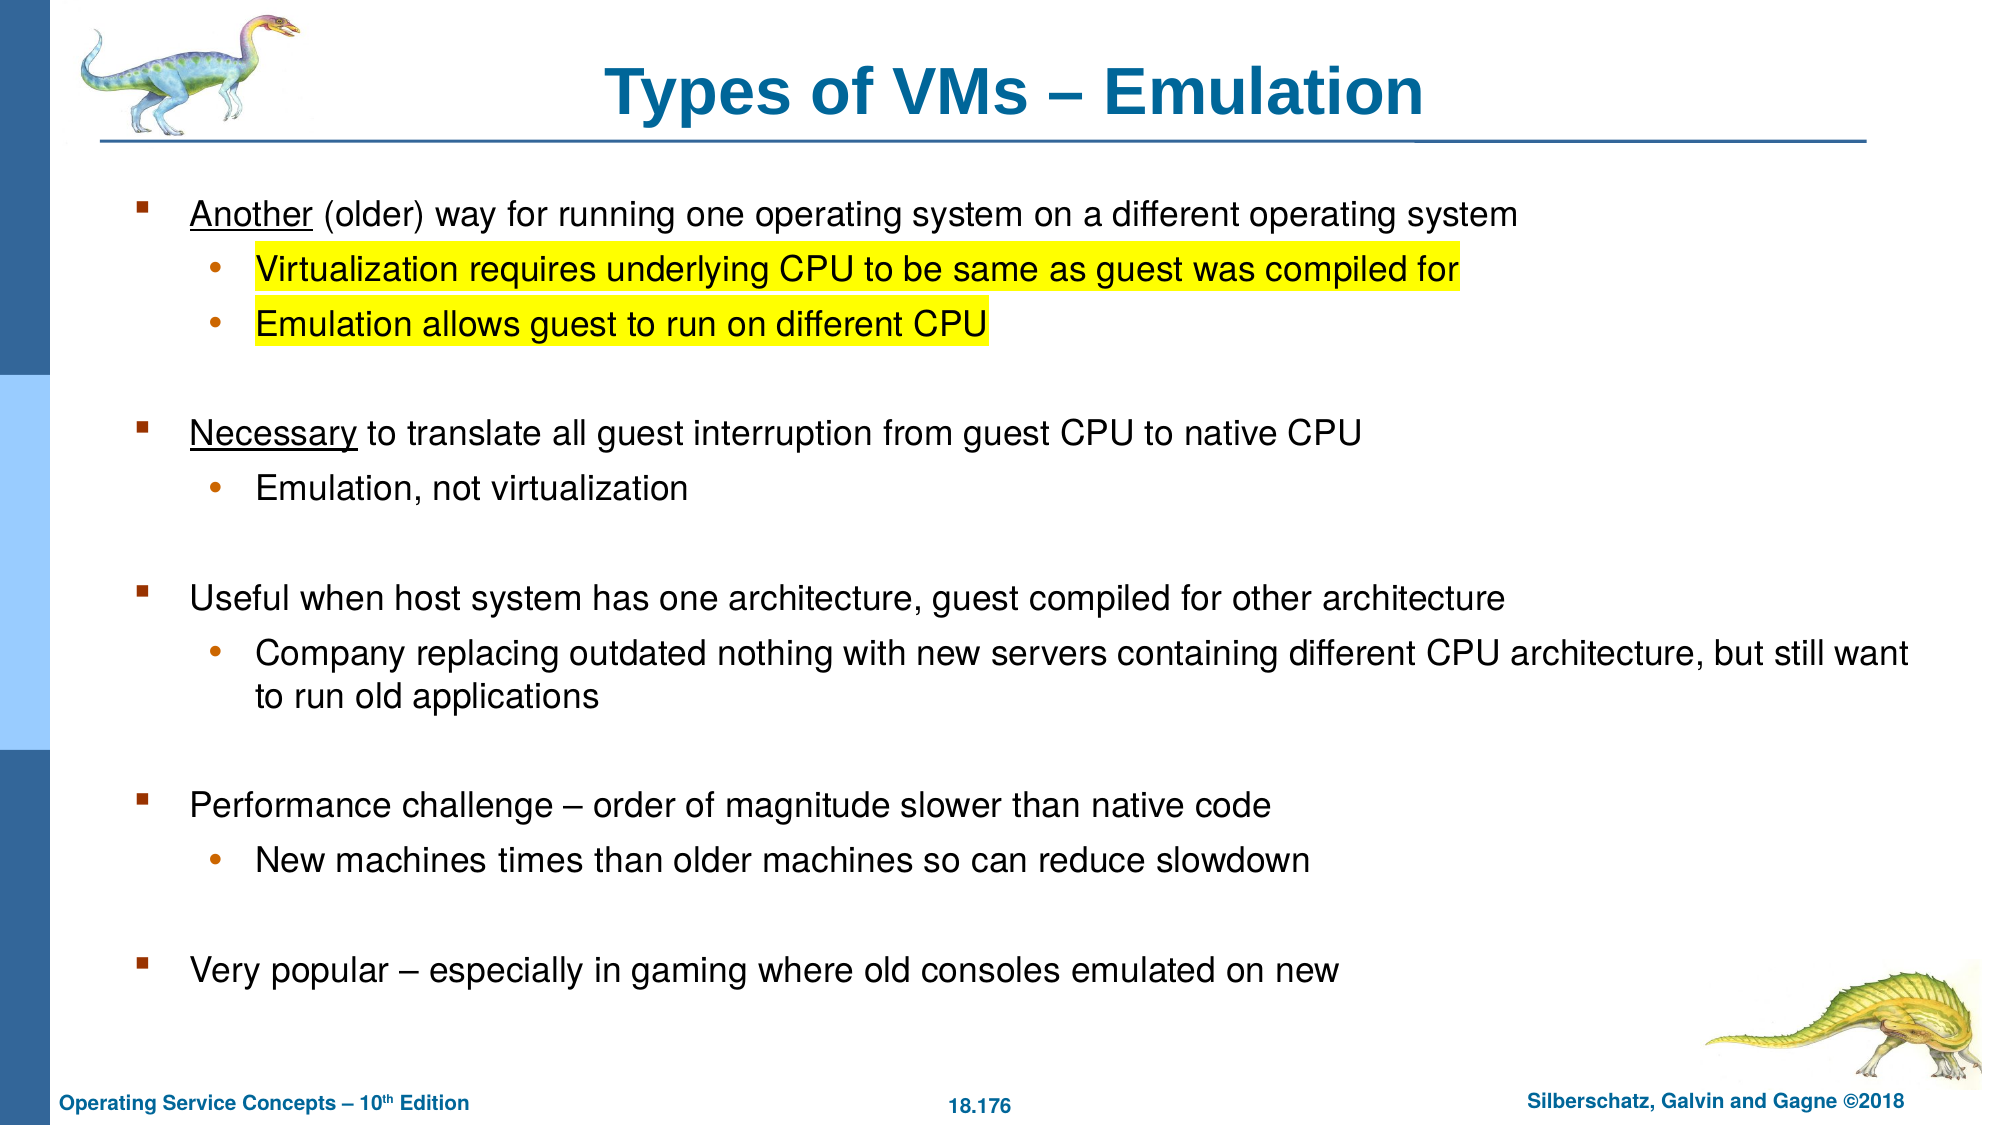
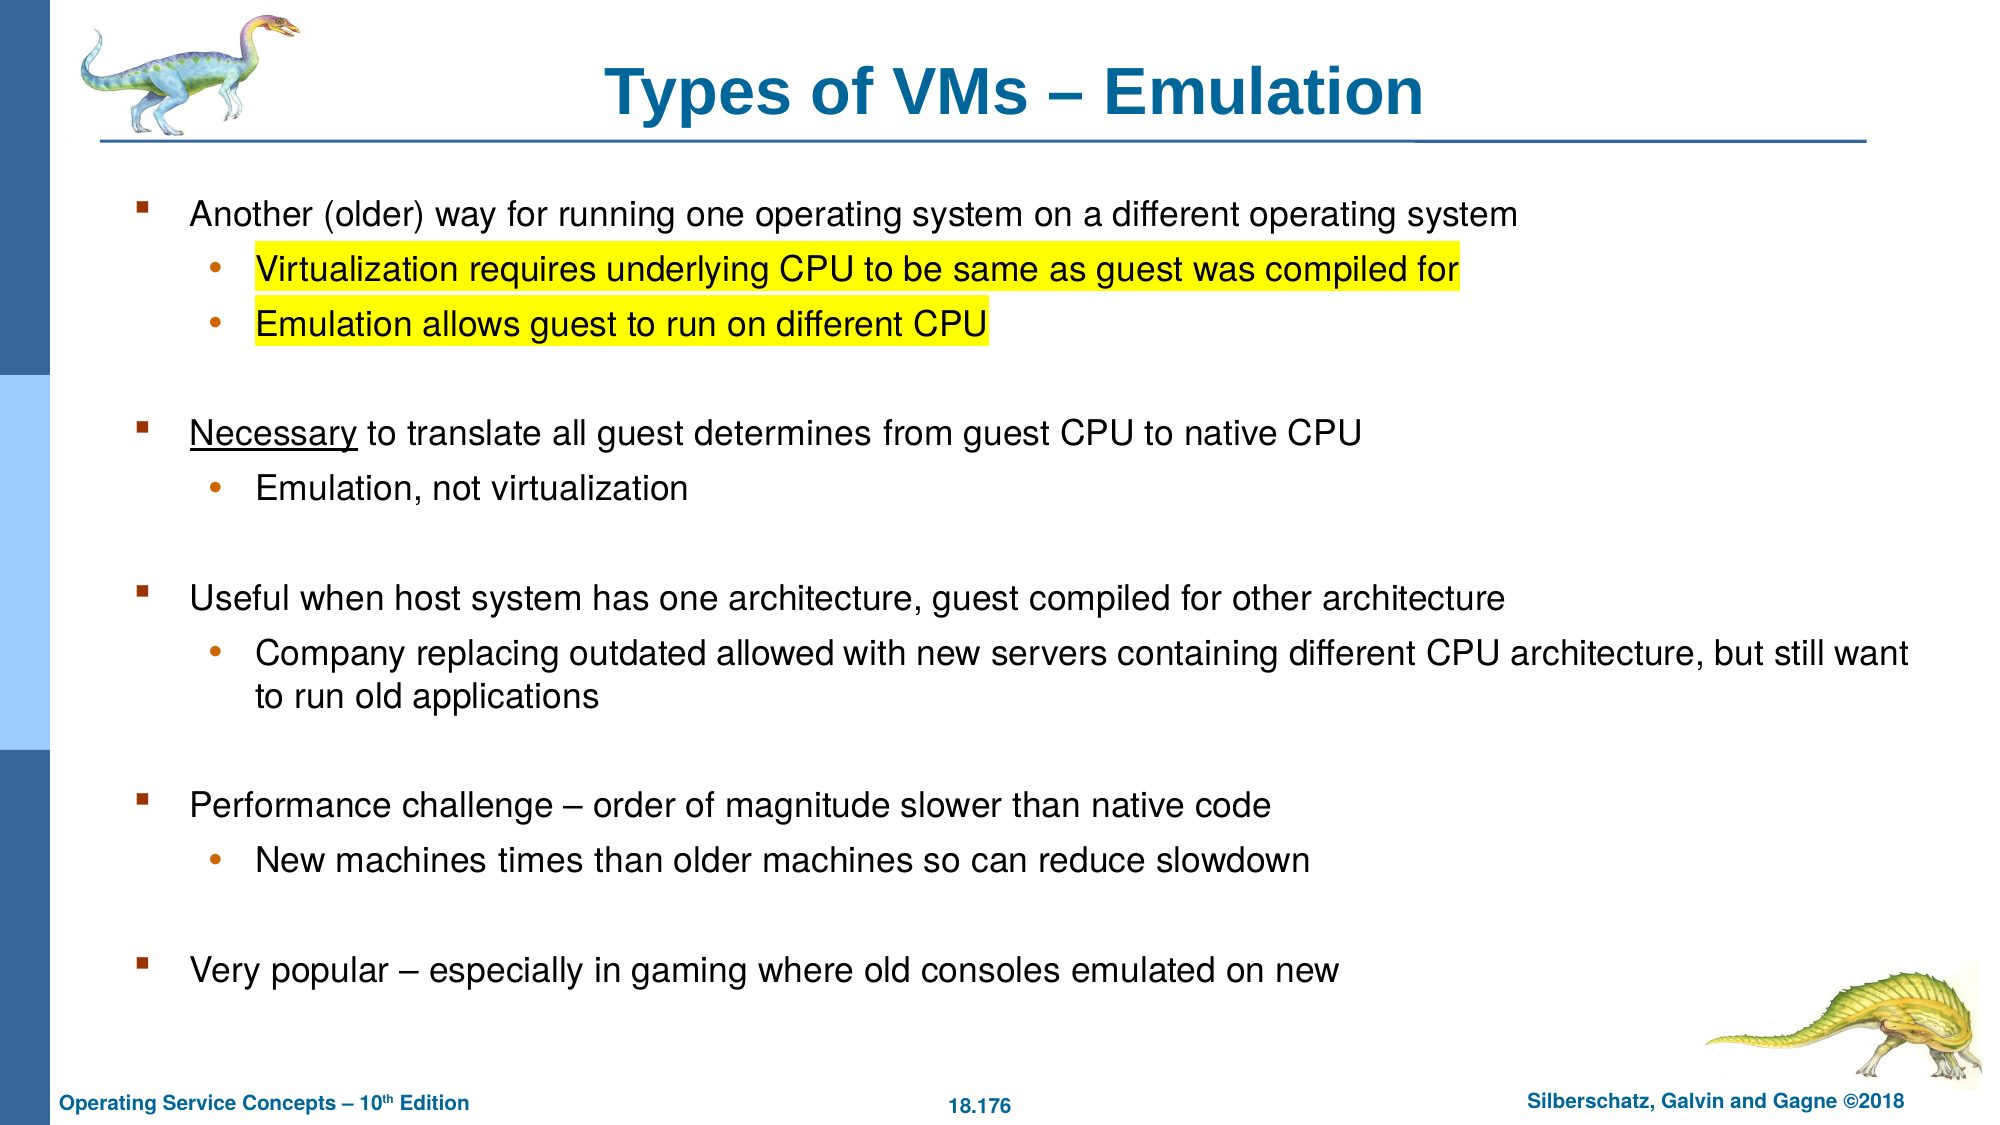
Another underline: present -> none (252, 215)
interruption: interruption -> determines (783, 434)
nothing: nothing -> allowed (776, 654)
